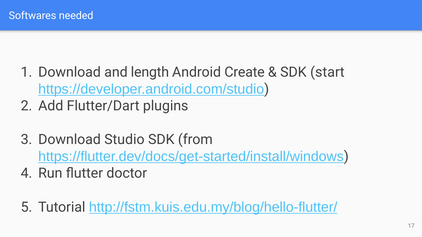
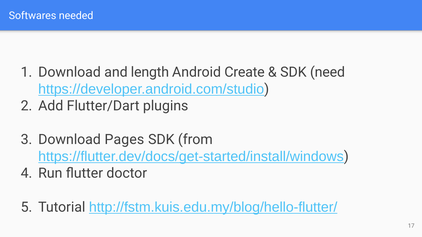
start: start -> need (328, 72)
Studio: Studio -> Pages (124, 140)
